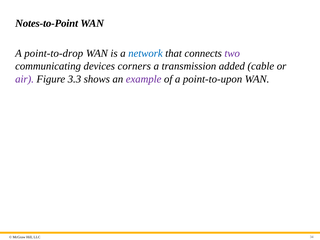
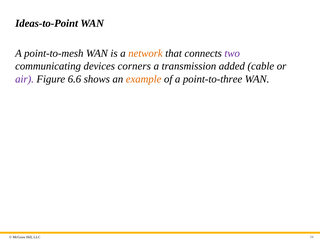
Notes-to-Point: Notes-to-Point -> Ideas-to-Point (47, 23)
point-to-drop: point-to-drop -> point-to-mesh (54, 53)
network colour: blue -> orange (145, 53)
3.3: 3.3 -> 6.6 (74, 79)
example colour: purple -> orange (144, 79)
point-to-upon: point-to-upon -> point-to-three (213, 79)
